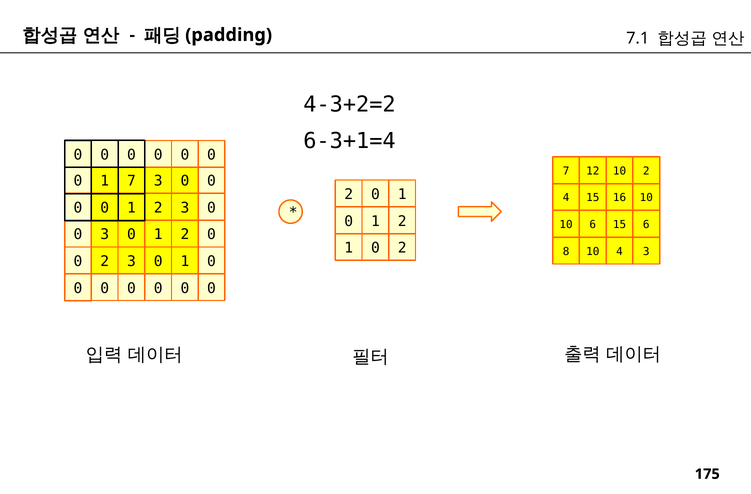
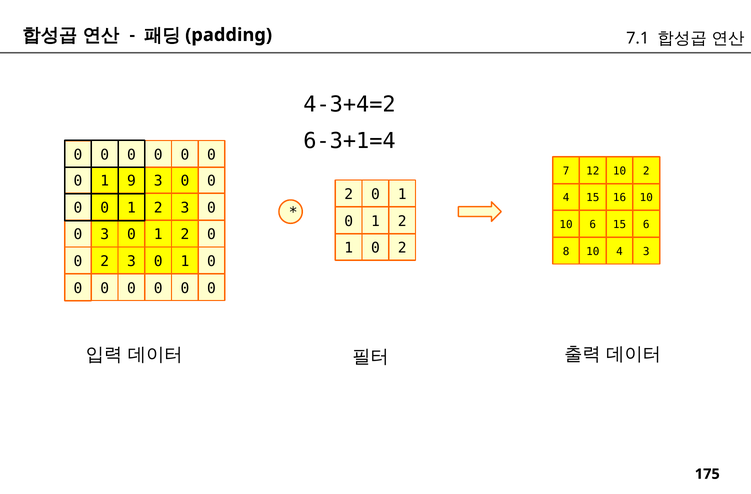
4-3+2=2: 4-3+2=2 -> 4-3+4=2 (349, 104)
1 7: 7 -> 9 (131, 181)
